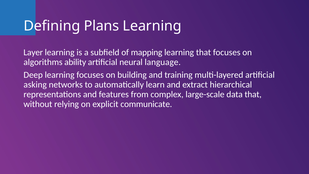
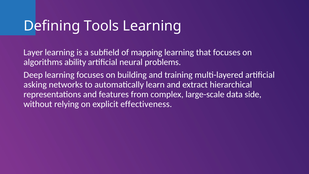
Plans: Plans -> Tools (101, 26)
language: language -> problems (163, 62)
data that: that -> side (253, 94)
communicate: communicate -> effectiveness (146, 104)
